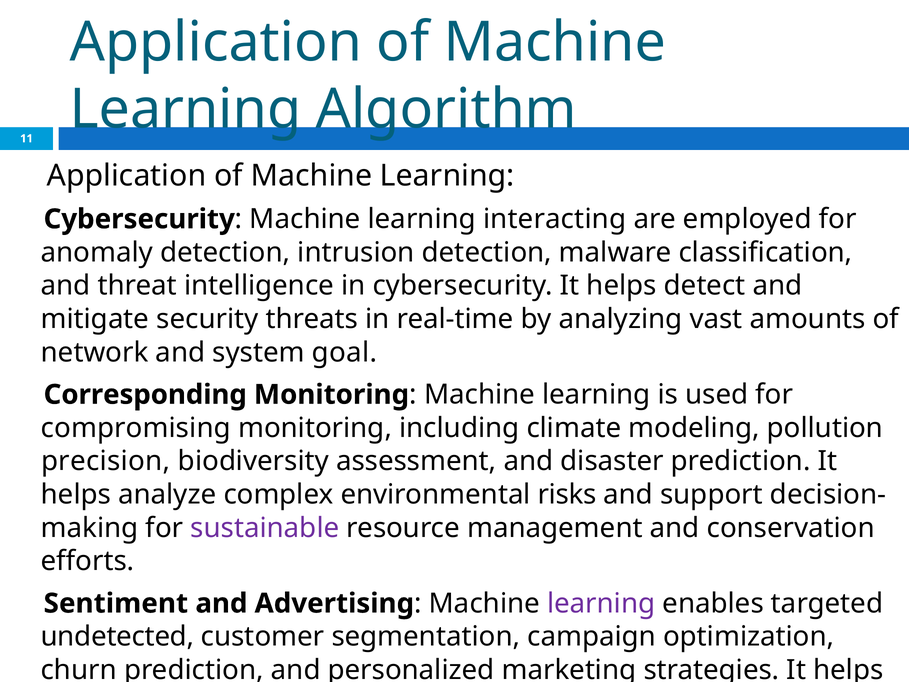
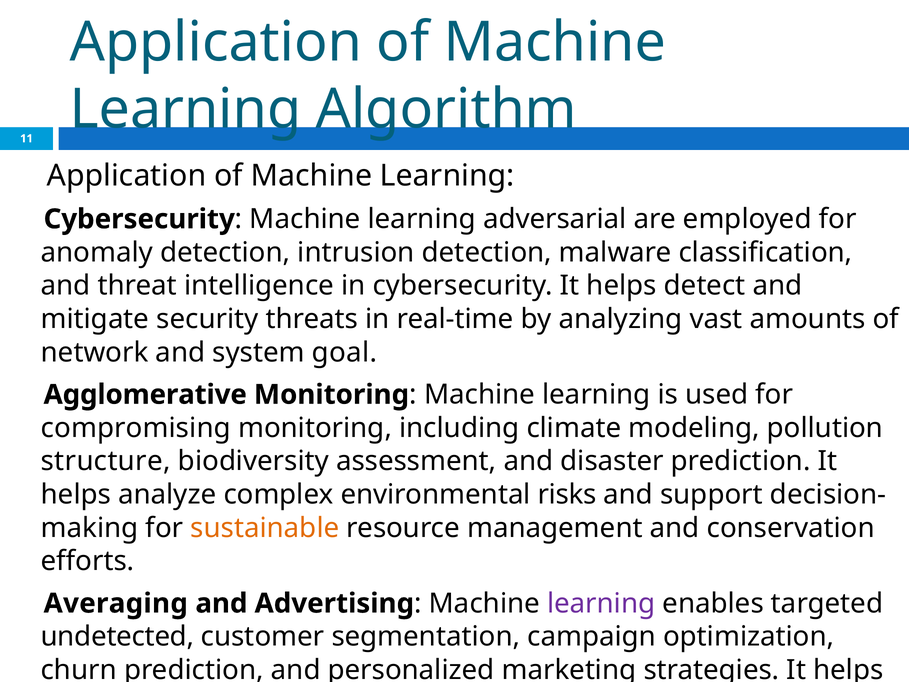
interacting: interacting -> adversarial (555, 219)
Corresponding: Corresponding -> Agglomerative (145, 394)
precision: precision -> structure (106, 461)
sustainable colour: purple -> orange (265, 528)
Sentiment: Sentiment -> Averaging (116, 603)
